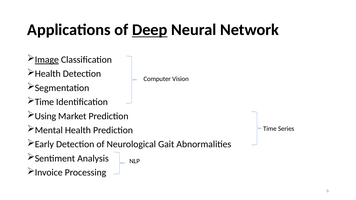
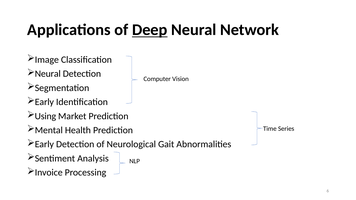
Image underline: present -> none (47, 60)
Health: Health -> Neural (48, 74)
Time: Time -> Early (44, 102)
